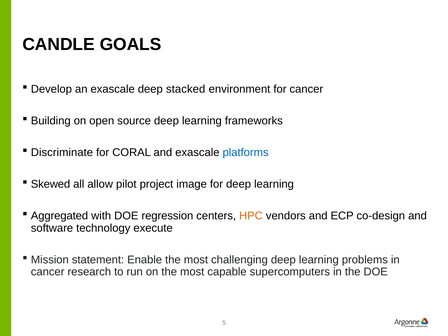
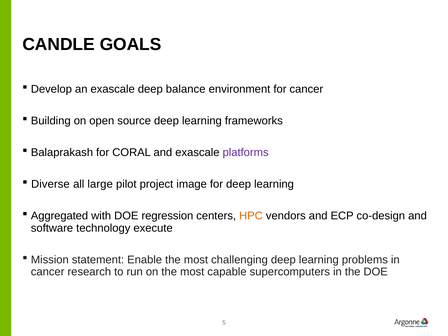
stacked: stacked -> balance (186, 89)
Discriminate: Discriminate -> Balaprakash (62, 153)
platforms colour: blue -> purple (246, 153)
Skewed: Skewed -> Diverse (50, 184)
allow: allow -> large (100, 184)
